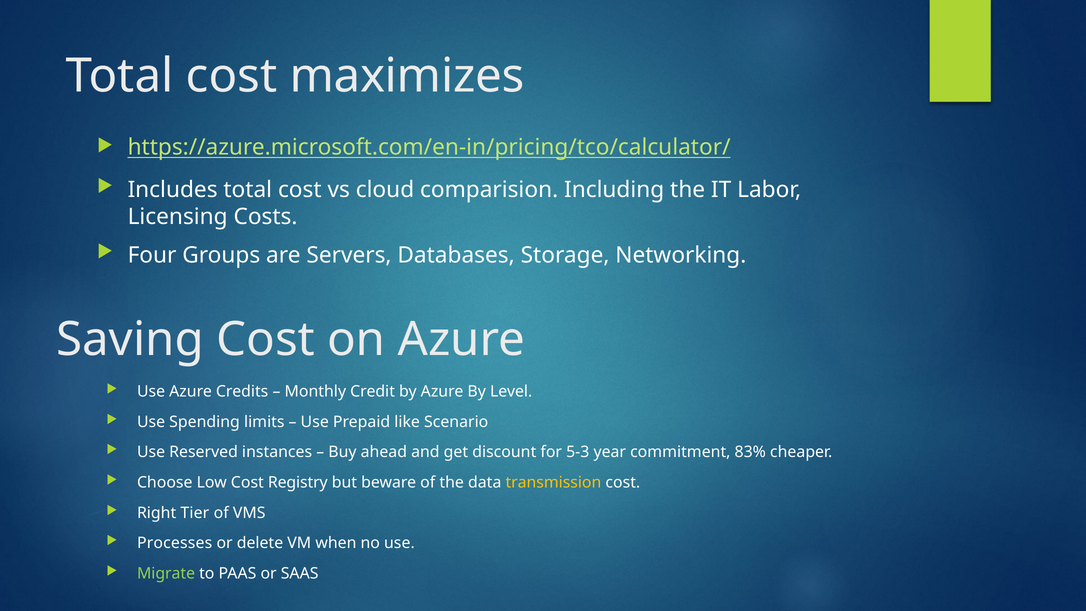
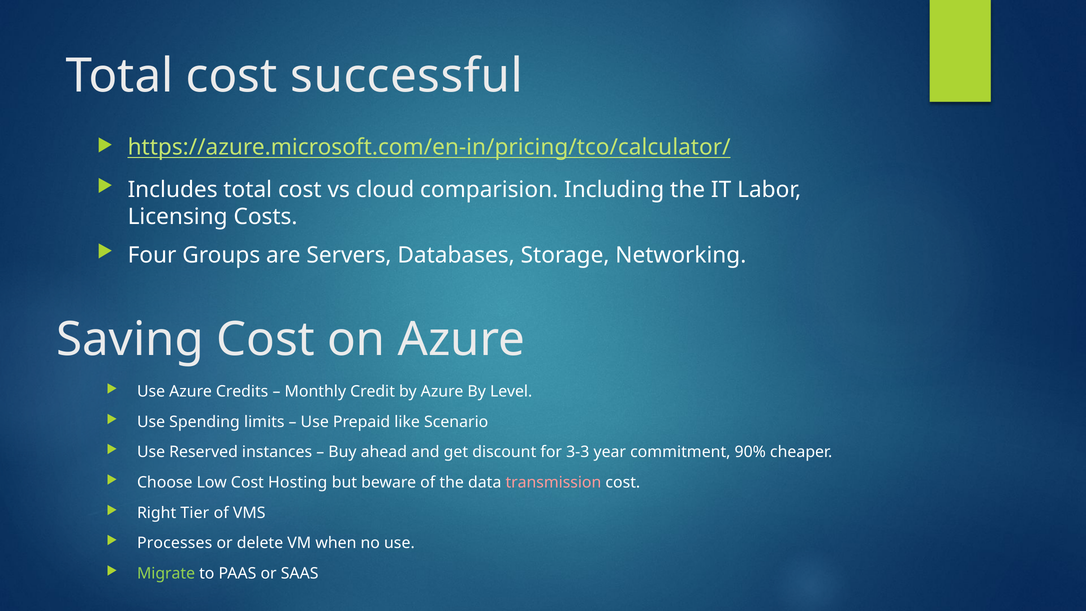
maximizes: maximizes -> successful (407, 76)
5-3: 5-3 -> 3-3 (578, 452)
83%: 83% -> 90% (750, 452)
Registry: Registry -> Hosting (298, 482)
transmission colour: yellow -> pink (553, 482)
